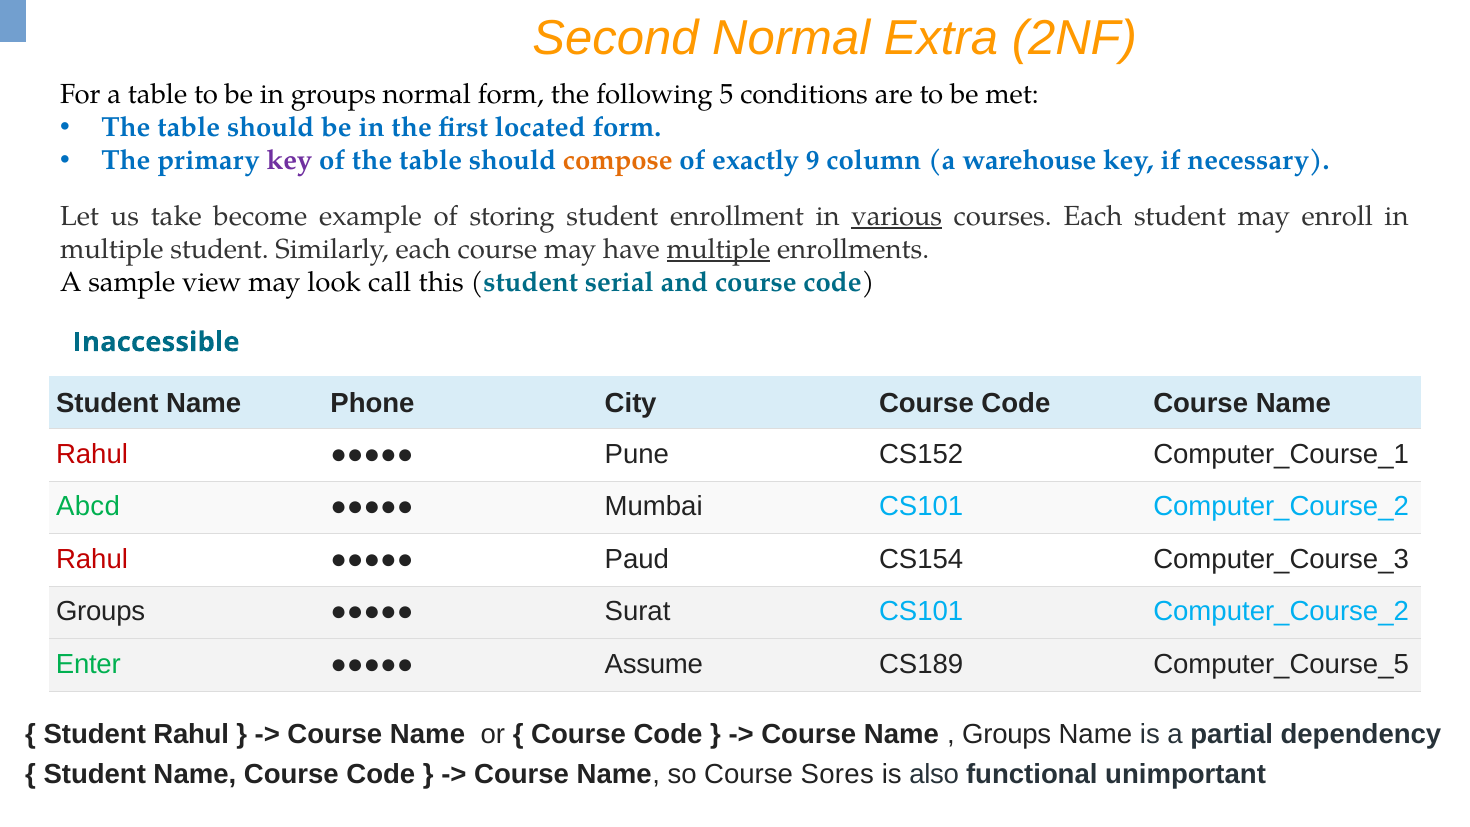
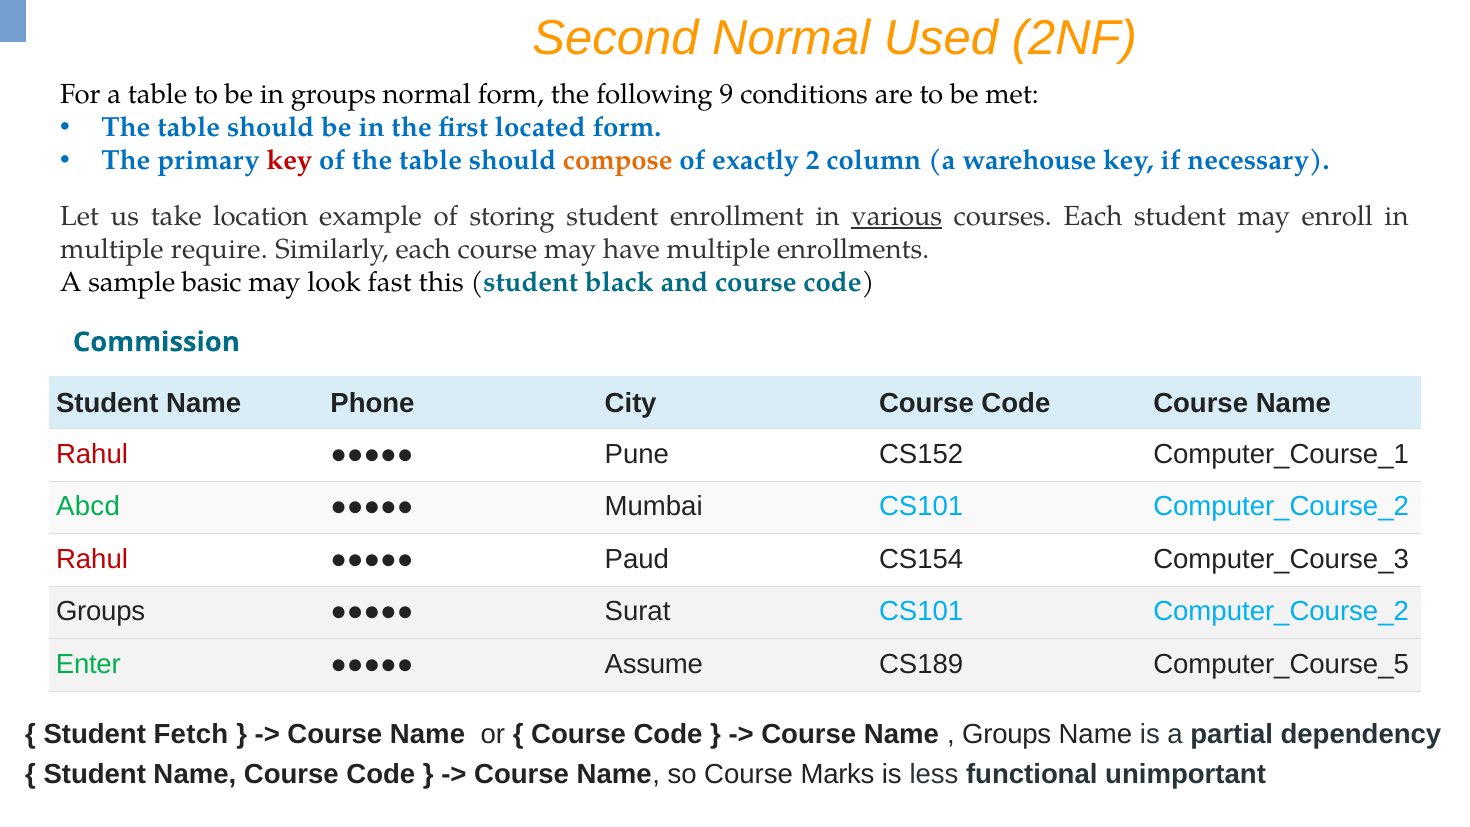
Extra: Extra -> Used (941, 38)
5: 5 -> 9 (726, 95)
key colour: purple -> red (289, 161)
9: 9 -> 2 (813, 161)
become: become -> location (261, 216)
multiple student: student -> require (219, 249)
multiple underline: present -> none (718, 249)
view: view -> basic (212, 282)
call: call -> fast (390, 282)
serial: serial -> black (619, 282)
Inaccessible: Inaccessible -> Commission (156, 342)
Student Rahul: Rahul -> Fetch (191, 734)
Sores: Sores -> Marks (838, 774)
also: also -> less (934, 774)
